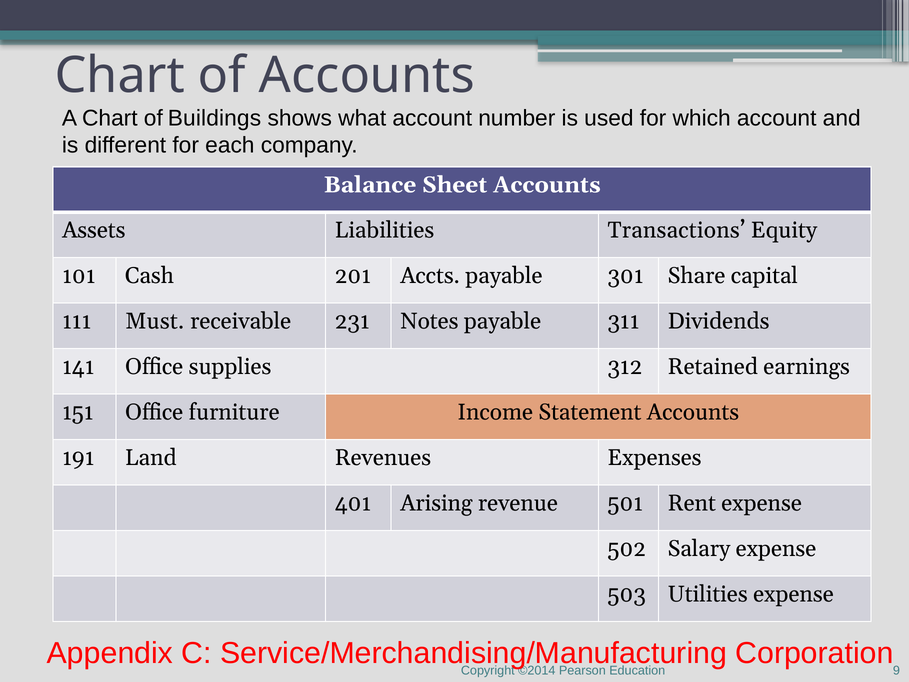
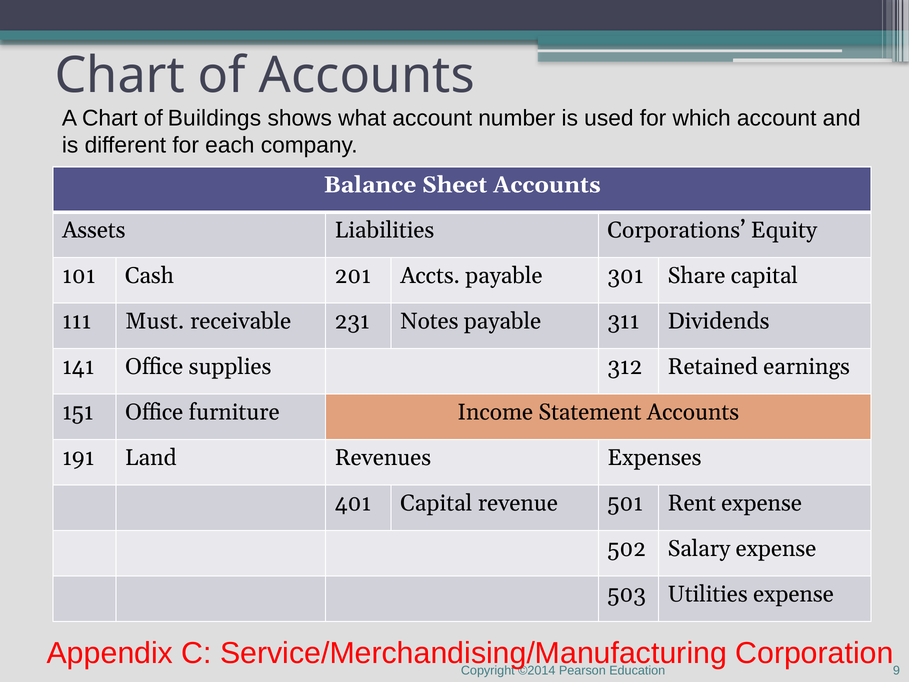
Transactions: Transactions -> Corporations (676, 230)
401 Arising: Arising -> Capital (436, 503)
